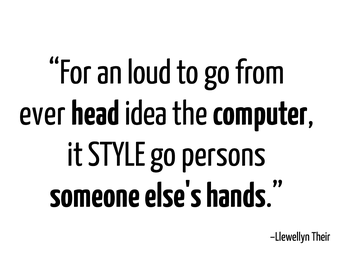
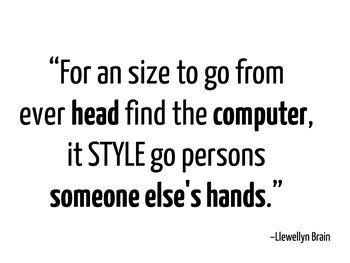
loud: loud -> size (149, 72)
idea: idea -> find (145, 113)
Their: Their -> Brain (321, 236)
